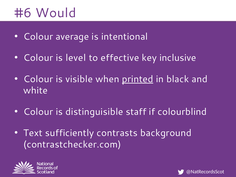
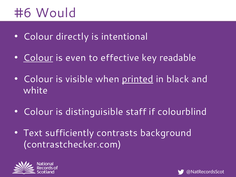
average: average -> directly (72, 37)
Colour underline: none -> present (38, 58)
level: level -> even (76, 58)
inclusive: inclusive -> readable (178, 58)
